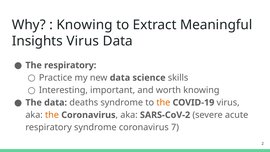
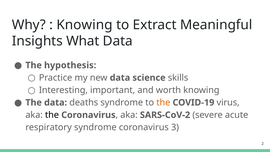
Insights Virus: Virus -> What (83, 41)
The respiratory: respiratory -> hypothesis (70, 65)
the colour: orange -> black (52, 115)
7: 7 -> 3 (175, 127)
